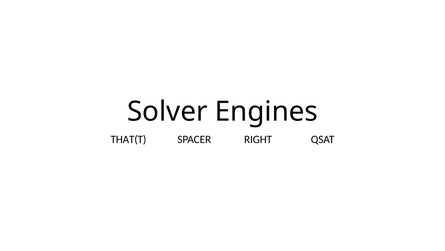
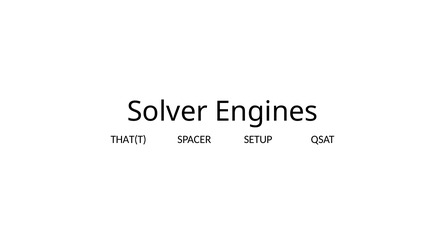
RIGHT: RIGHT -> SETUP (258, 139)
